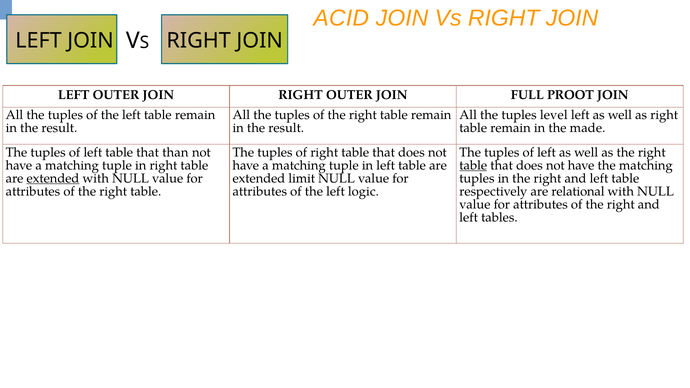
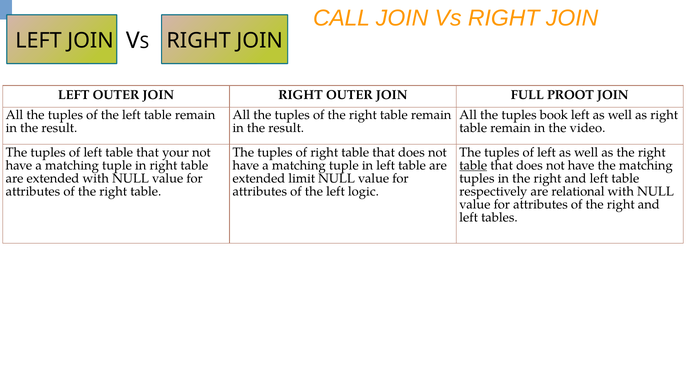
ACID: ACID -> CALL (342, 18)
level: level -> book (554, 115)
made: made -> video (588, 128)
than: than -> your (176, 152)
extended underline: present -> none (53, 178)
